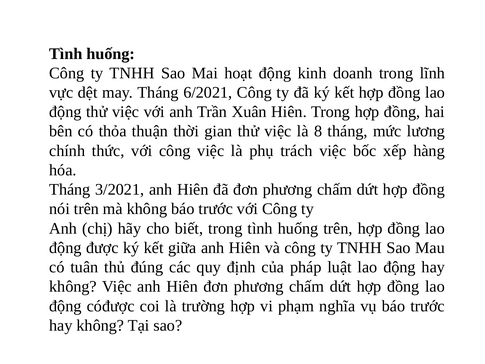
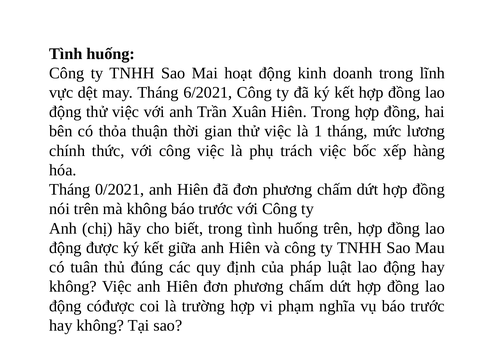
8: 8 -> 1 (318, 131)
3/2021: 3/2021 -> 0/2021 (120, 189)
